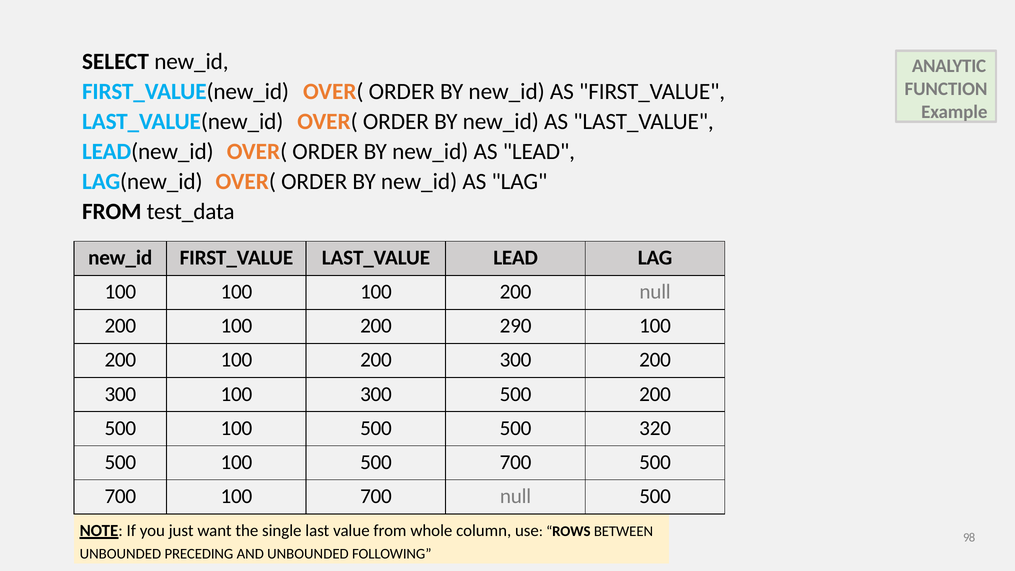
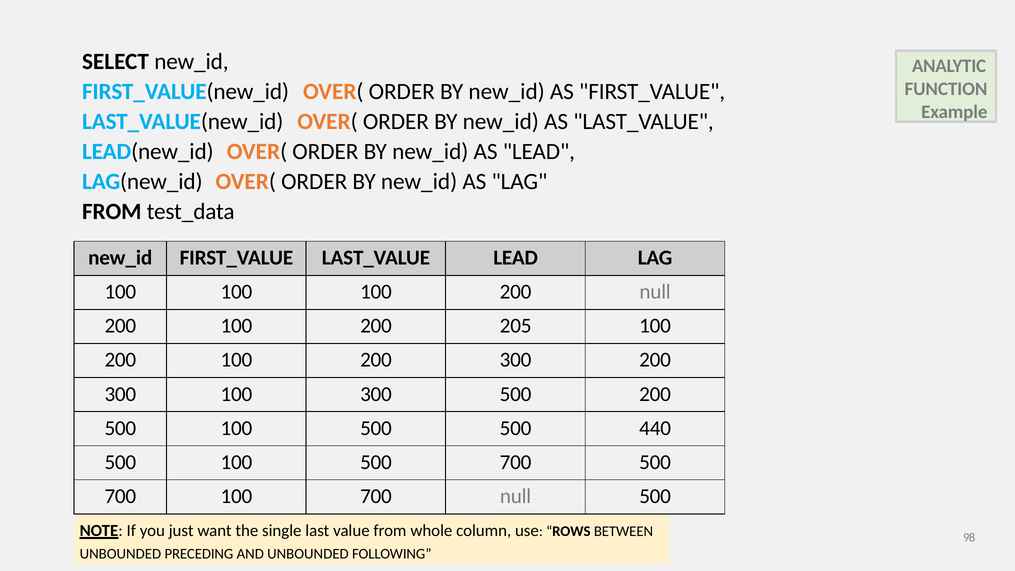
290: 290 -> 205 (516, 326)
320: 320 -> 440 (655, 428)
